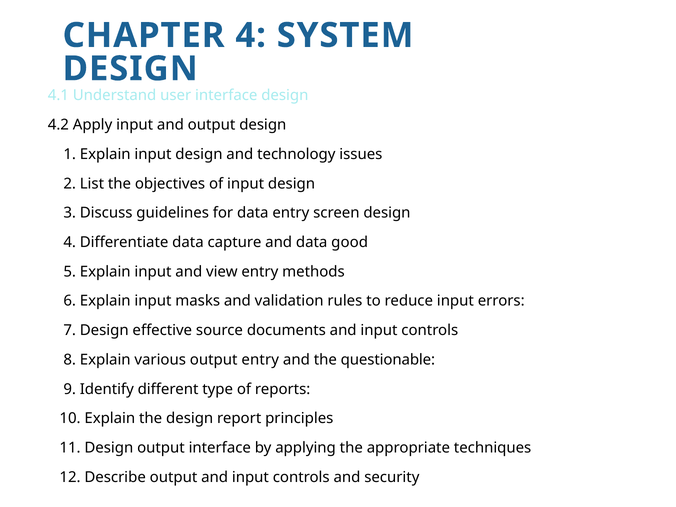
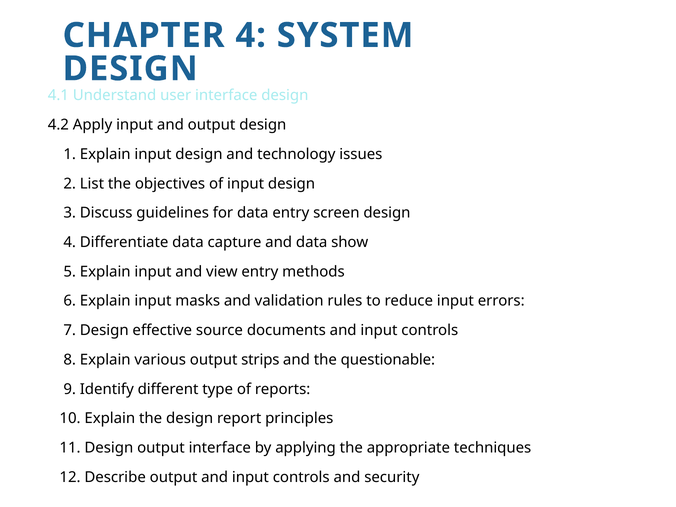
good: good -> show (350, 242)
output entry: entry -> strips (260, 360)
